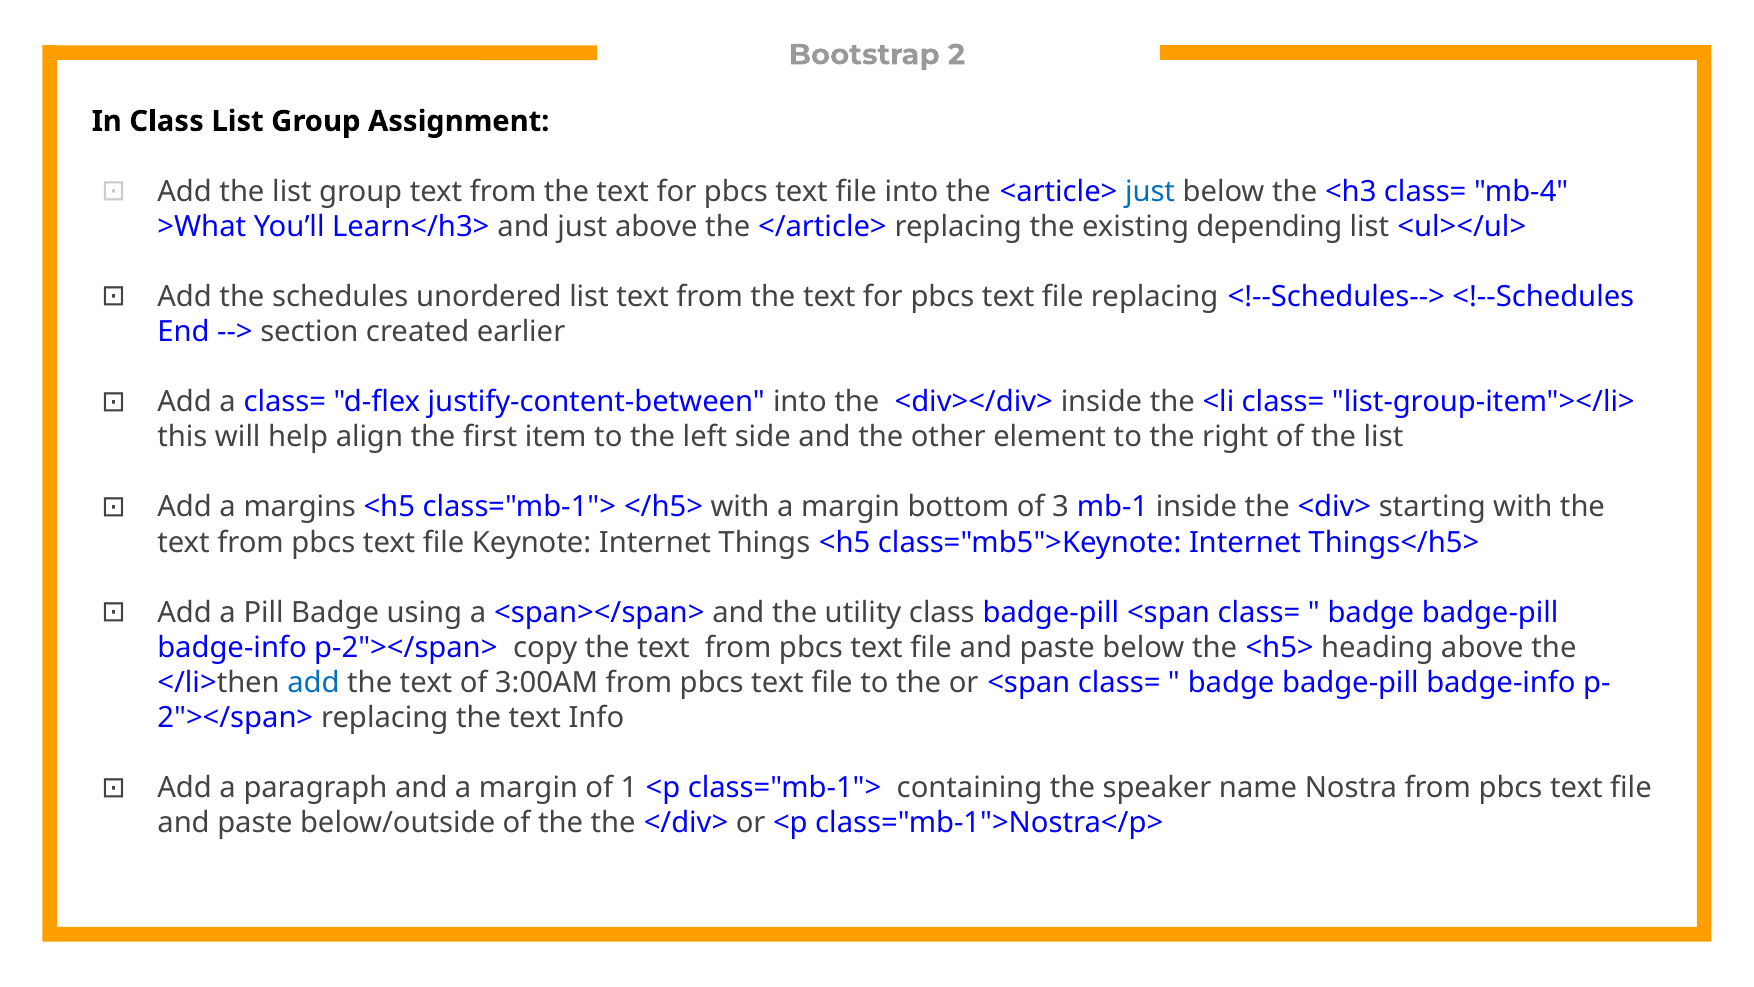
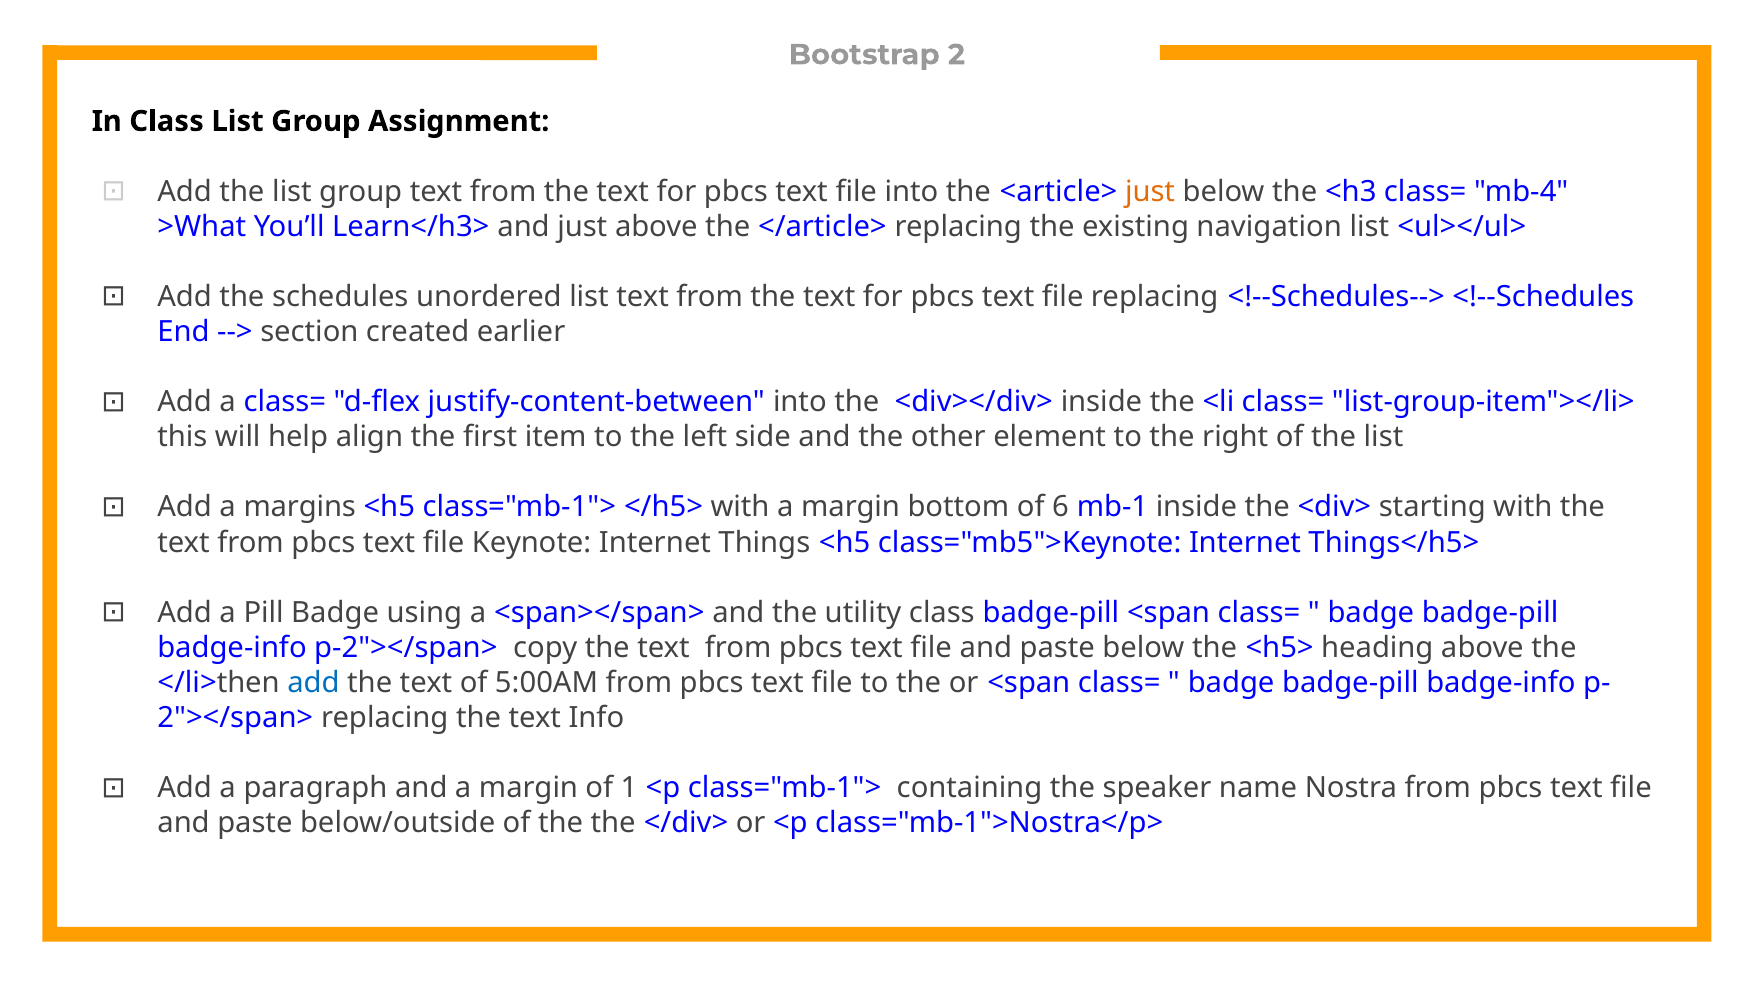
just colour: blue -> orange (1150, 191)
depending: depending -> navigation (1269, 226)
3: 3 -> 6 (1060, 507)
3:00AM: 3:00AM -> 5:00AM (547, 683)
